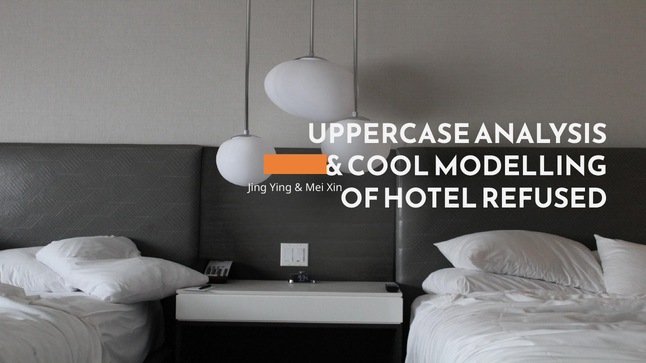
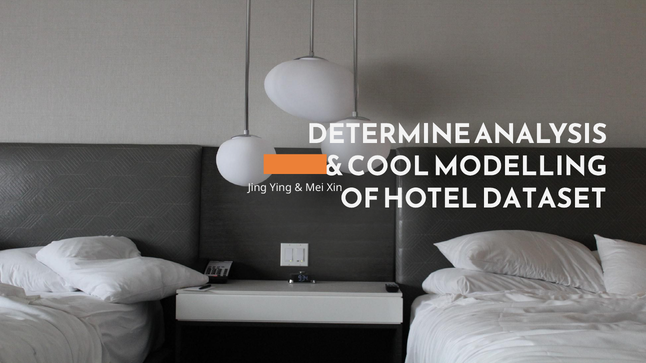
UPPERCASE: UPPERCASE -> DETERMINE (389, 134)
REFUSED: REFUSED -> DATASET (544, 199)
